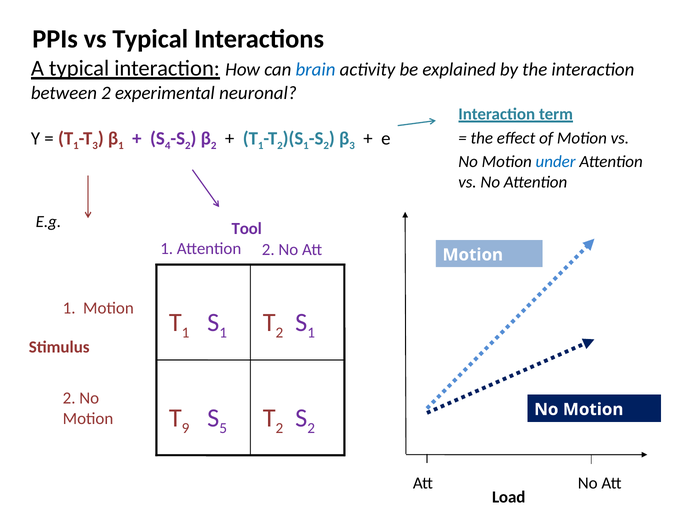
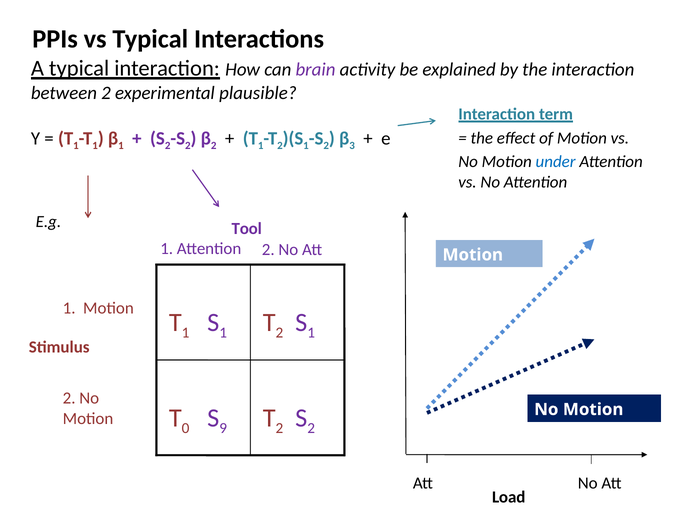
brain colour: blue -> purple (315, 70)
neuronal: neuronal -> plausible (258, 93)
3: 3 -> 1 (95, 146)
4: 4 -> 2 (168, 146)
9: 9 -> 0 (186, 428)
5: 5 -> 9 (223, 428)
